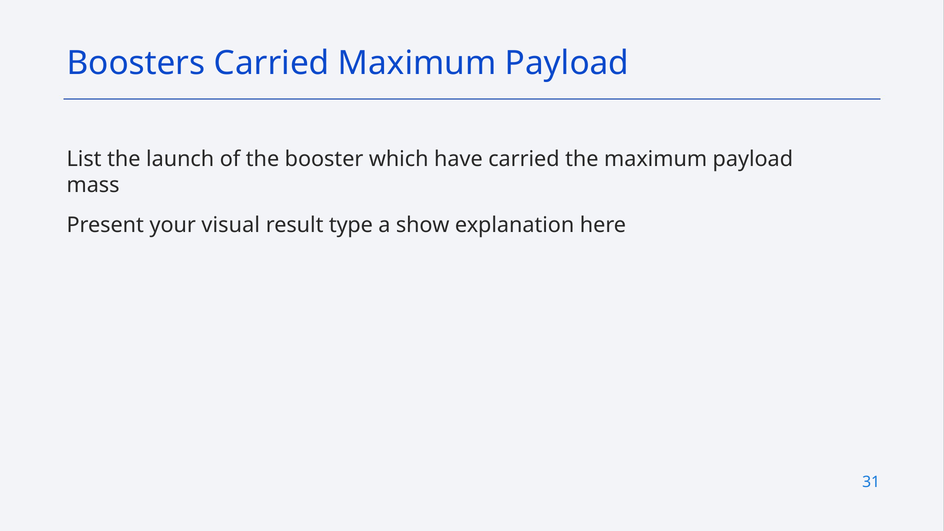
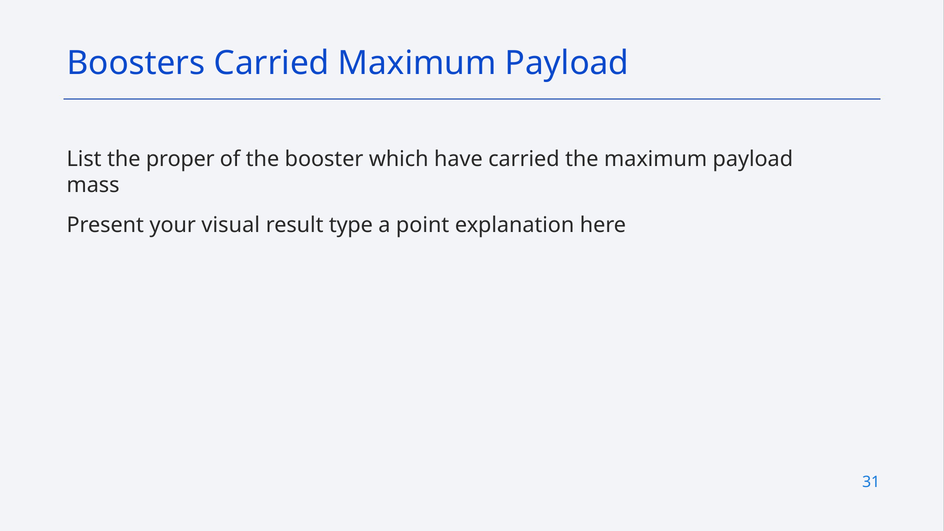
launch: launch -> proper (180, 159)
show: show -> point (423, 225)
